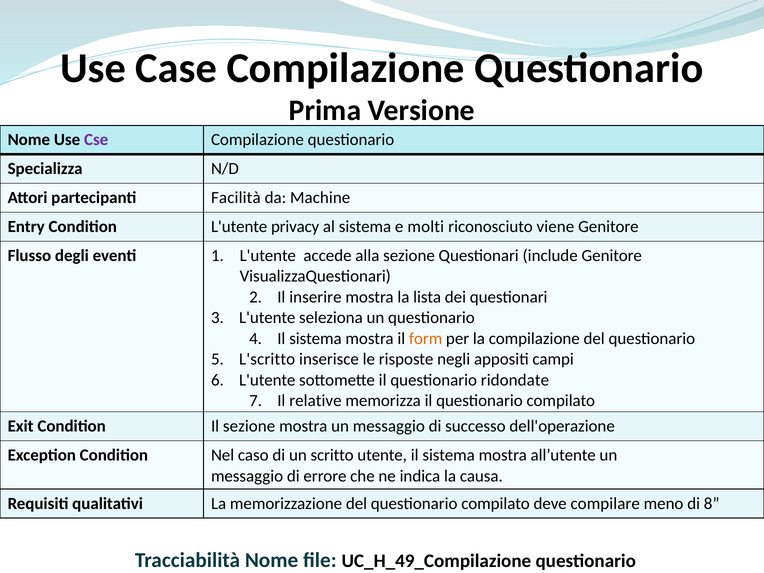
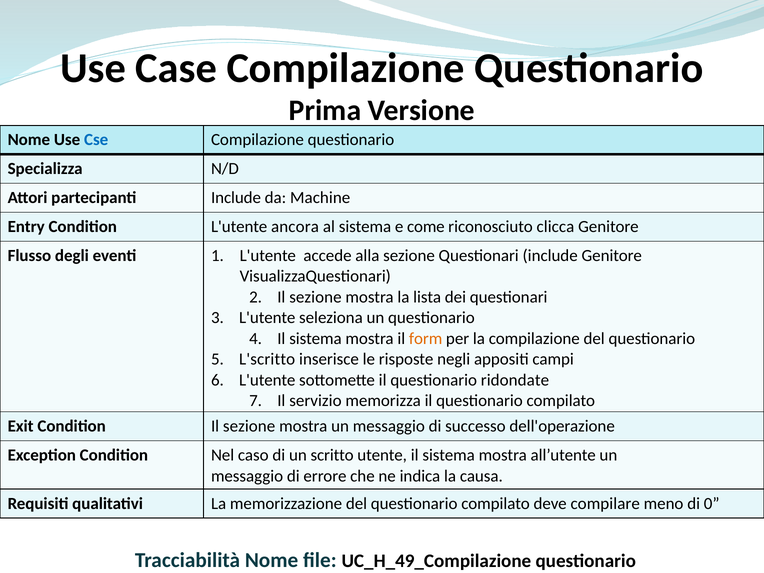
Cse colour: purple -> blue (96, 140)
partecipanti Facilità: Facilità -> Include (236, 198)
privacy: privacy -> ancora (295, 227)
molti: molti -> come (426, 227)
viene: viene -> clicca (555, 227)
2 Il inserire: inserire -> sezione (315, 297)
relative: relative -> servizio (315, 401)
8: 8 -> 0 (712, 504)
